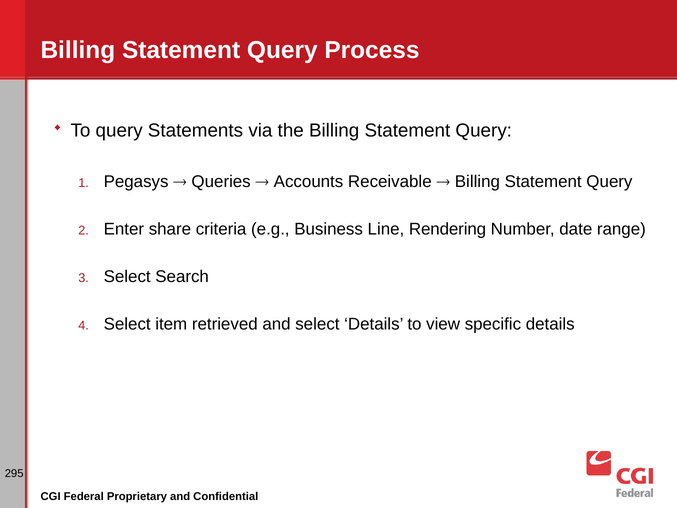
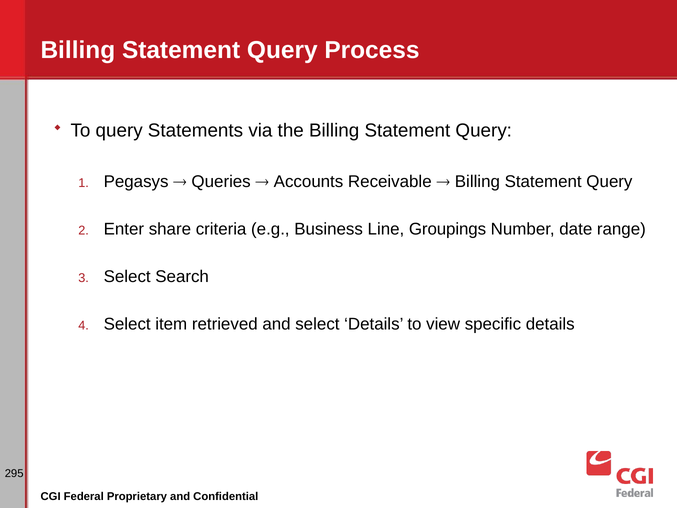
Rendering: Rendering -> Groupings (448, 229)
